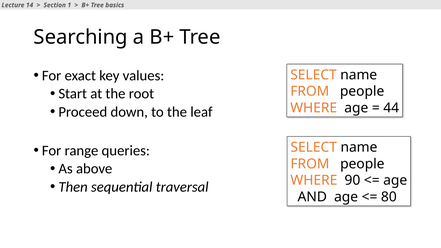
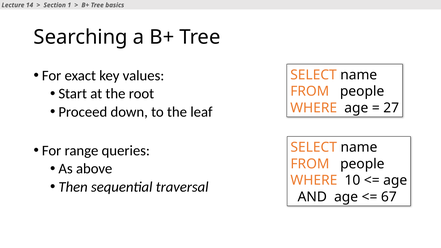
44: 44 -> 27 (391, 108)
90: 90 -> 10 (352, 180)
80: 80 -> 67 (389, 197)
